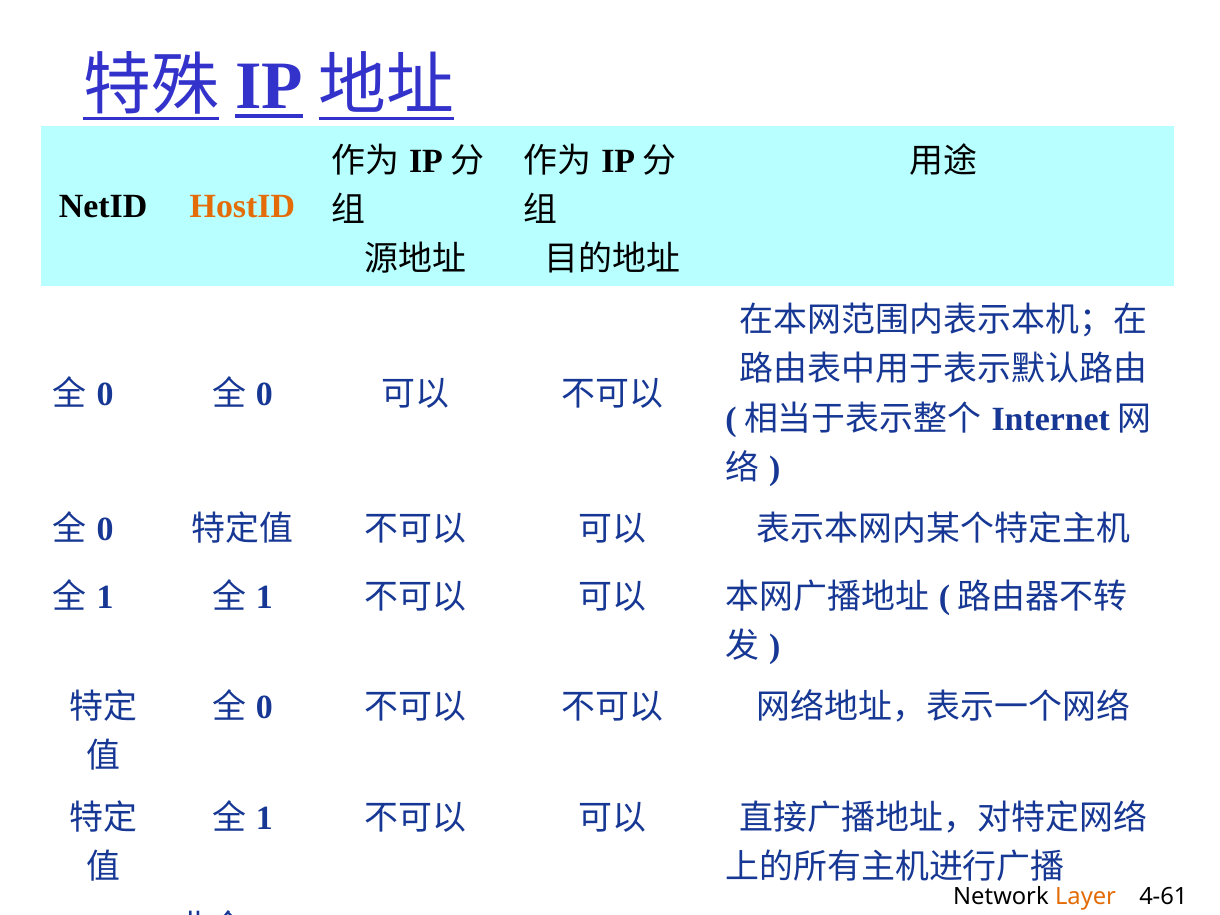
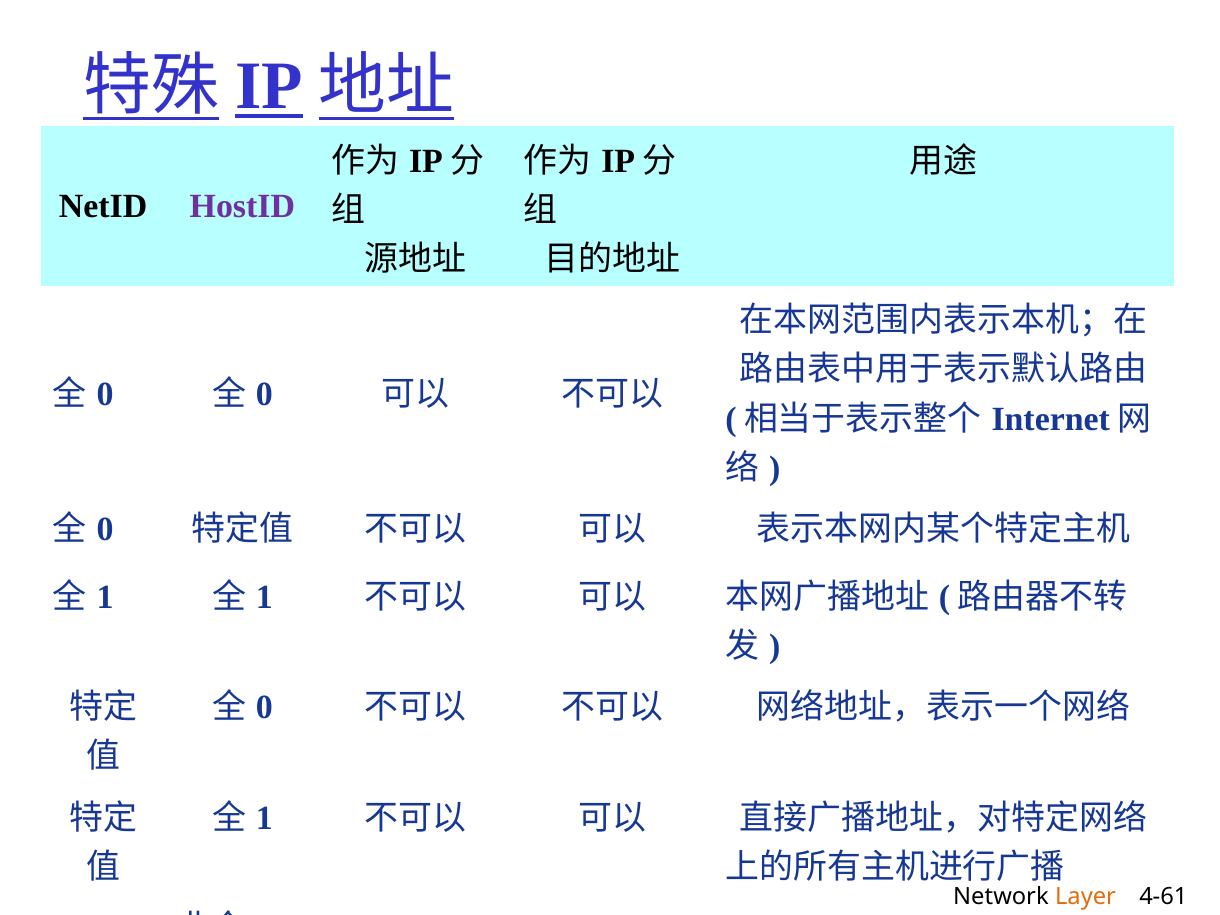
HostID colour: orange -> purple (242, 207)
